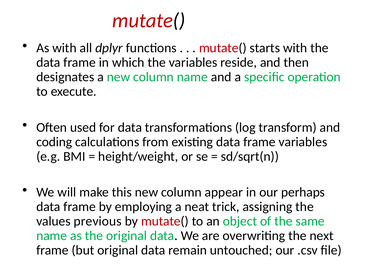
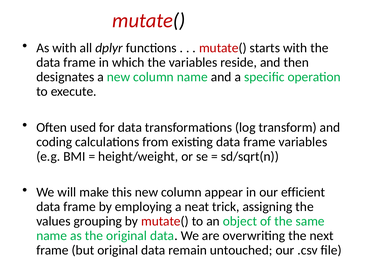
perhaps: perhaps -> efficient (303, 192)
previous: previous -> grouping (98, 221)
